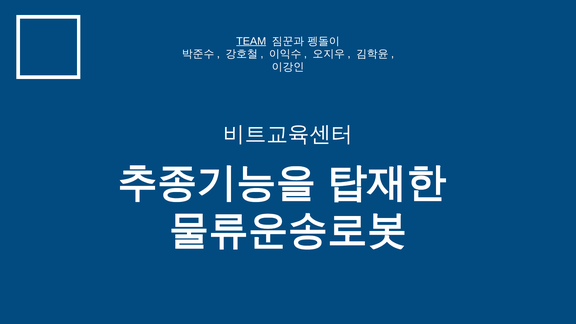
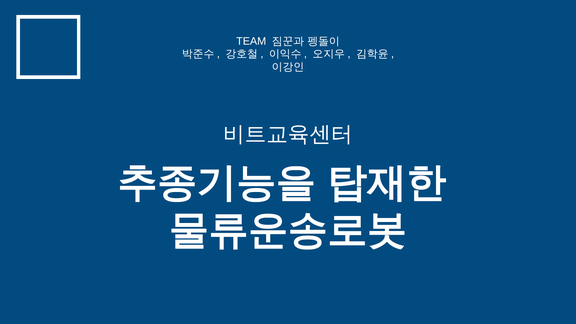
TEAM underline: present -> none (251, 41)
